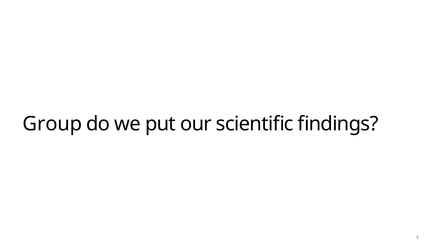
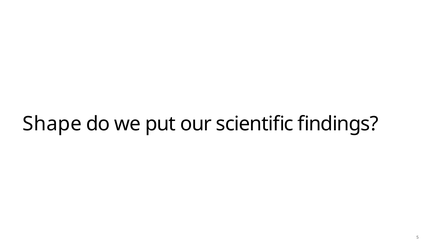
Group: Group -> Shape (52, 124)
